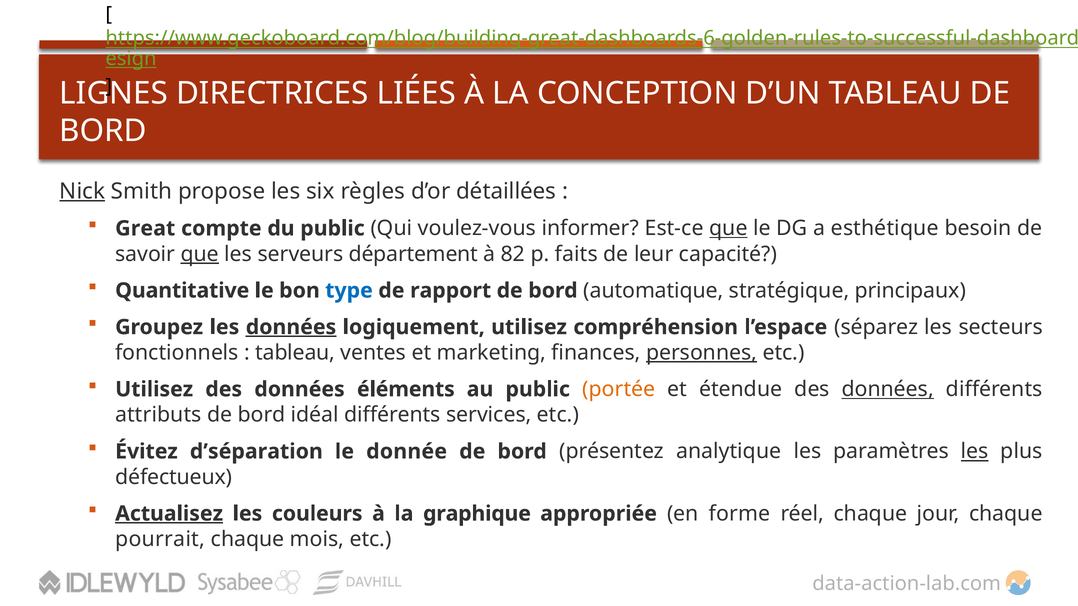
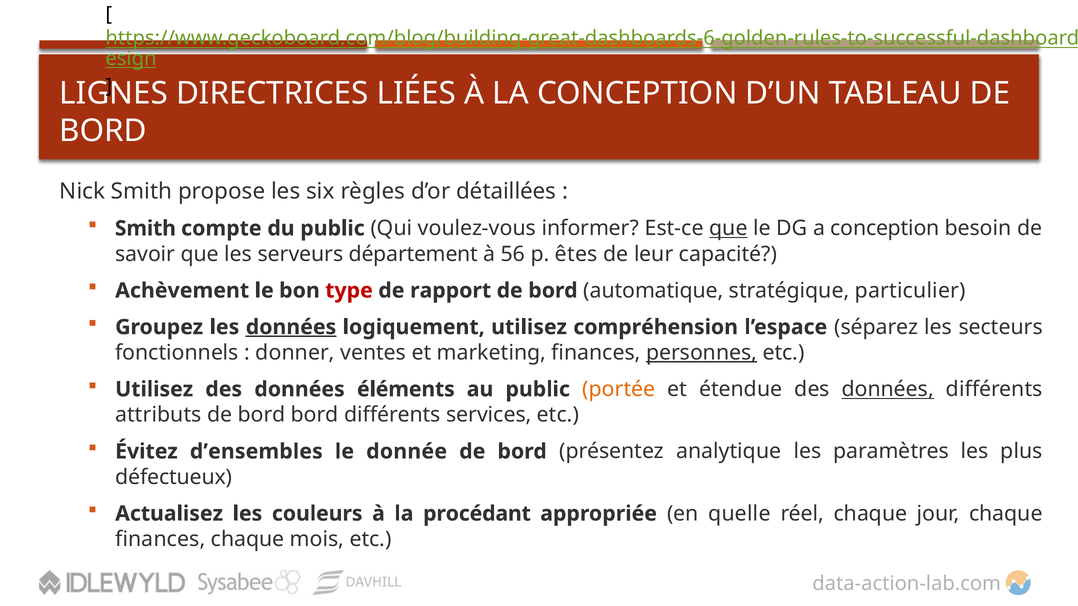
Nick underline: present -> none (82, 191)
Great: Great -> Smith (145, 229)
a esthétique: esthétique -> conception (885, 229)
que underline: present -> none (200, 254)
82: 82 -> 56 (513, 254)
faits: faits -> êtes (576, 254)
Quantitative: Quantitative -> Achèvement (182, 291)
type colour: blue -> red (349, 291)
principaux: principaux -> particulier (910, 291)
tableau: tableau -> donner (295, 353)
bord idéal: idéal -> bord (315, 415)
d’séparation: d’séparation -> d’ensembles (256, 452)
les underline: present -> none (975, 452)
Actualisez underline: present -> none (169, 514)
graphique: graphique -> procédant (477, 514)
forme: forme -> quelle (739, 514)
pourrait: pourrait -> finances (160, 540)
